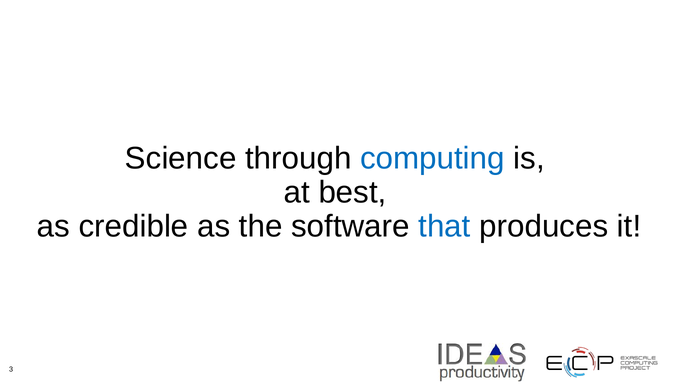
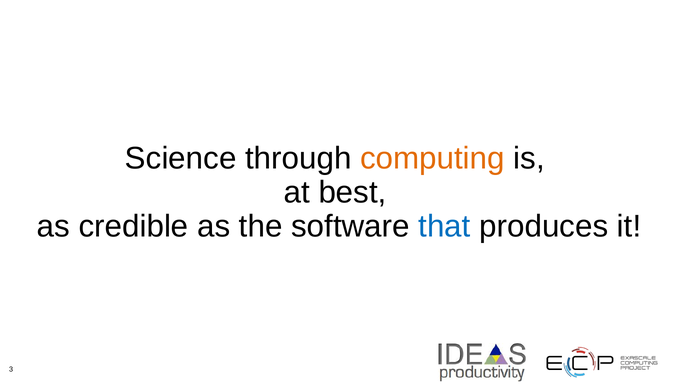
computing colour: blue -> orange (432, 158)
